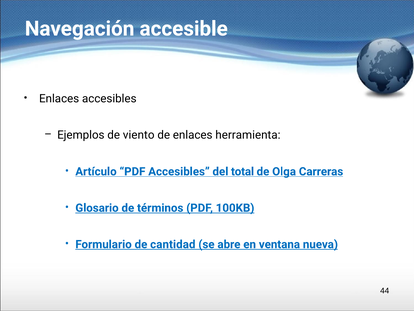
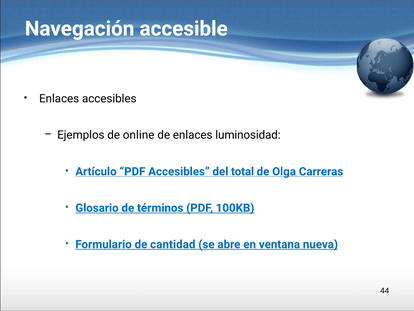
viento: viento -> online (139, 135)
herramienta: herramienta -> luminosidad (248, 135)
